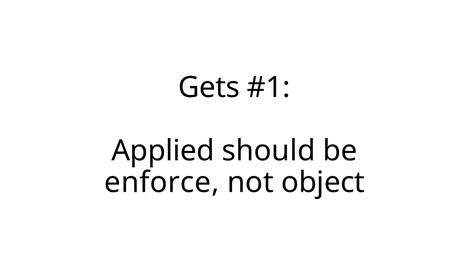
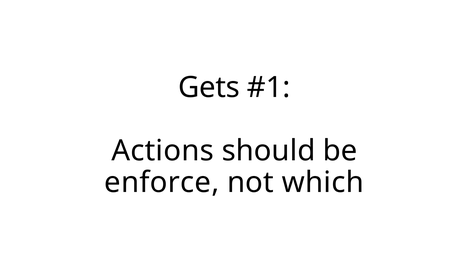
Applied: Applied -> Actions (163, 151)
object: object -> which (323, 182)
